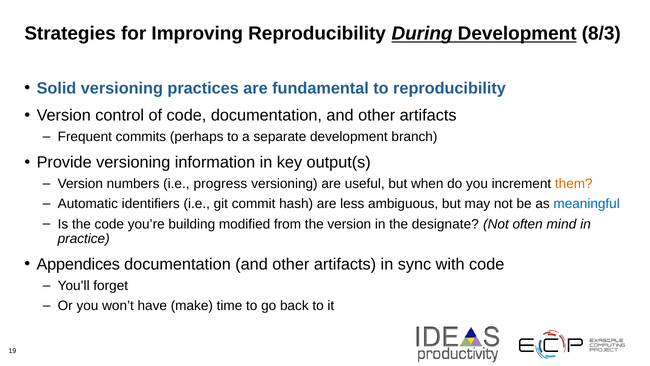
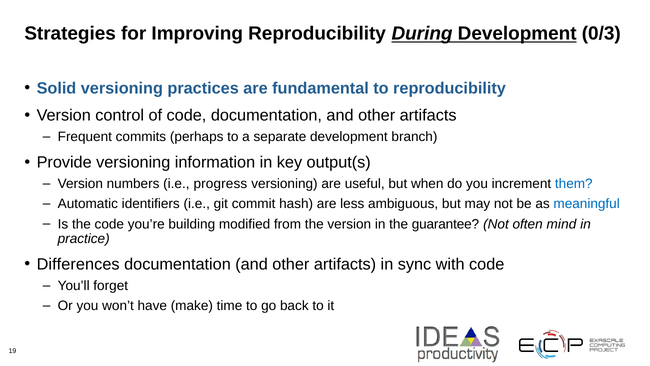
8/3: 8/3 -> 0/3 (601, 34)
them colour: orange -> blue (574, 184)
designate: designate -> guarantee (445, 224)
Appendices: Appendices -> Differences (78, 264)
